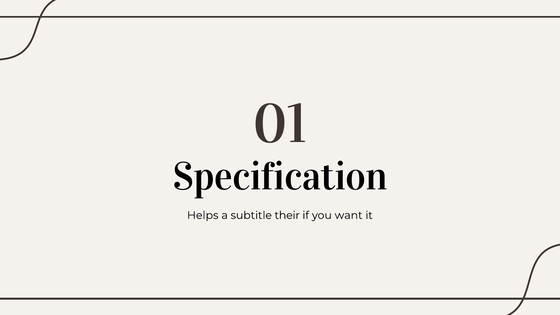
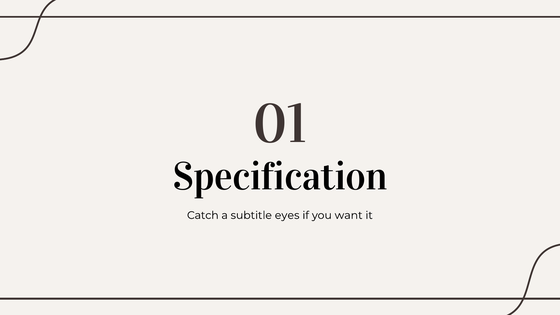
Helps: Helps -> Catch (203, 215)
their: their -> eyes (287, 215)
